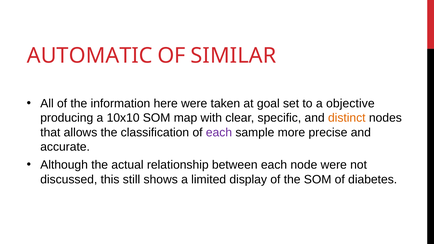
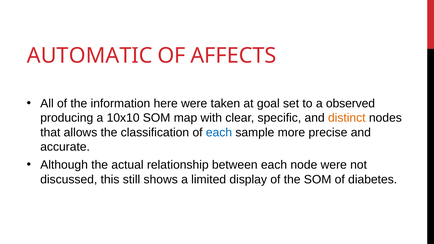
SIMILAR: SIMILAR -> AFFECTS (233, 56)
objective: objective -> observed (350, 104)
each colour: purple -> blue (219, 132)
